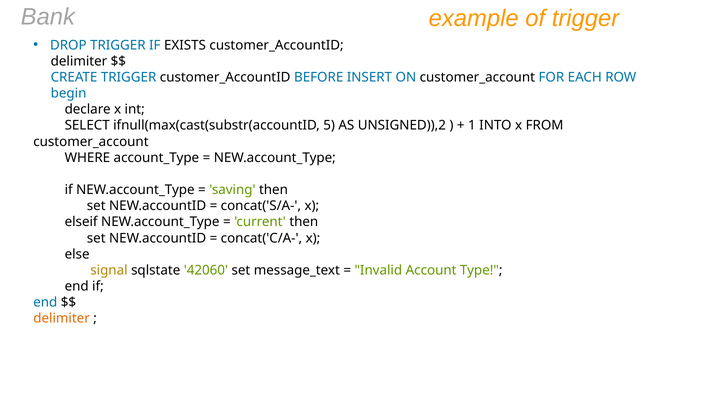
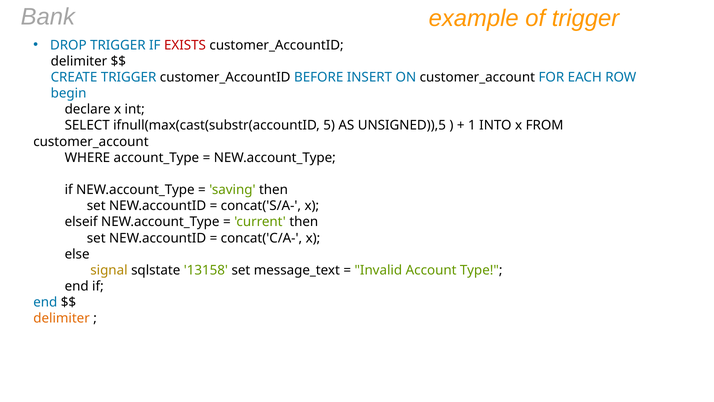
EXISTS colour: black -> red (185, 45)
UNSIGNED)),2: UNSIGNED)),2 -> UNSIGNED)),5 (402, 125)
42060: 42060 -> 13158 (206, 270)
